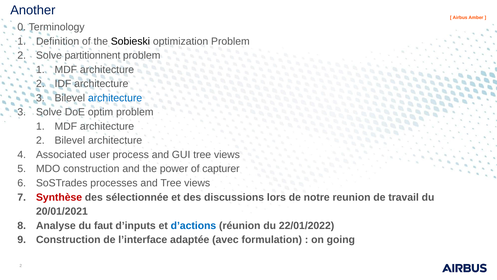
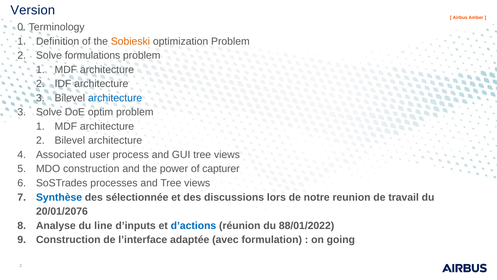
Another: Another -> Version (33, 10)
Sobieski colour: black -> orange (130, 41)
partitionnent: partitionnent -> formulations (93, 55)
Synthèse colour: red -> blue (59, 197)
20/01/2021: 20/01/2021 -> 20/01/2076 (62, 211)
faut: faut -> line (103, 225)
22/01/2022: 22/01/2022 -> 88/01/2022 (307, 225)
